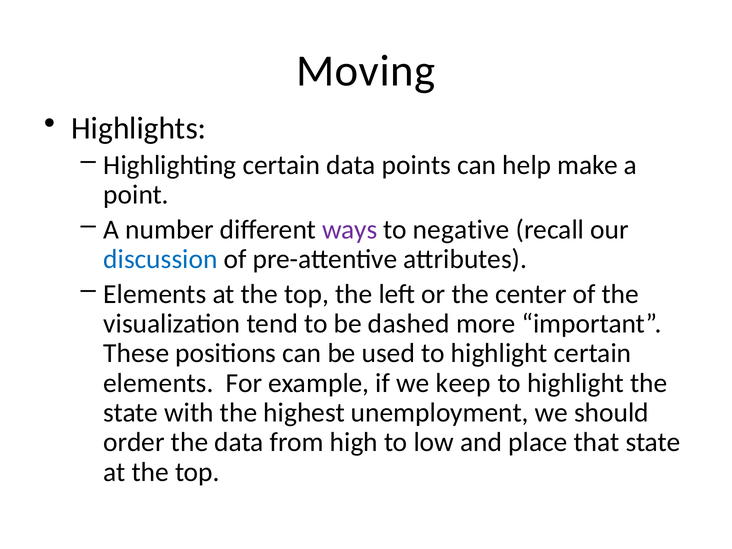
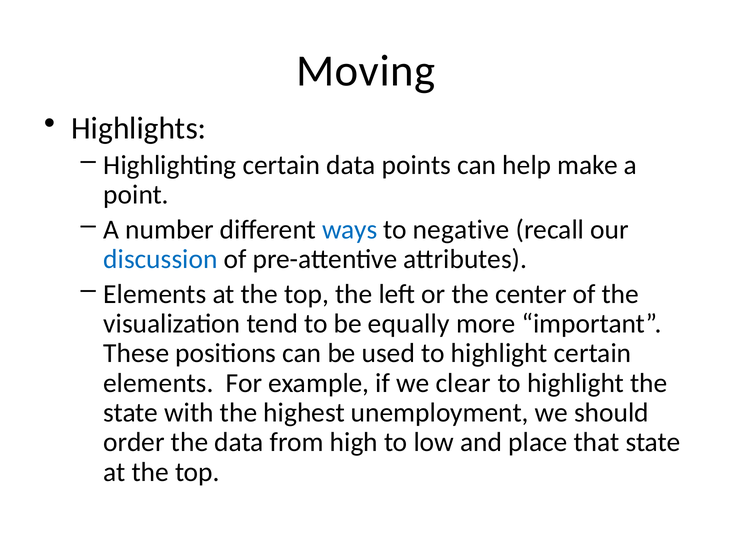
ways colour: purple -> blue (350, 229)
dashed: dashed -> equally (409, 324)
keep: keep -> clear (463, 383)
